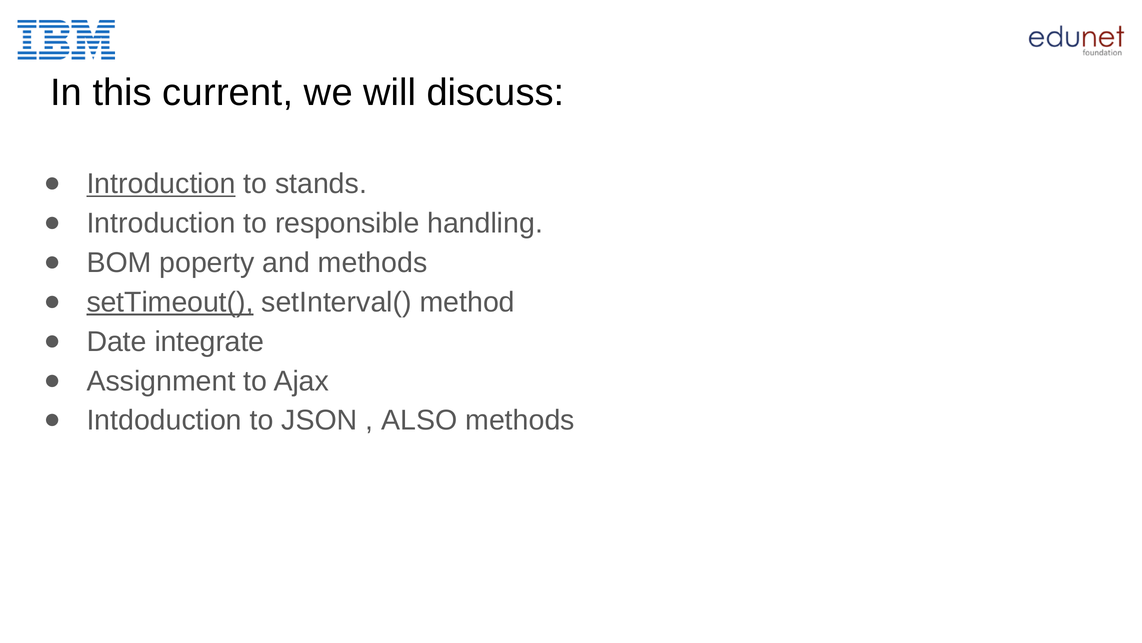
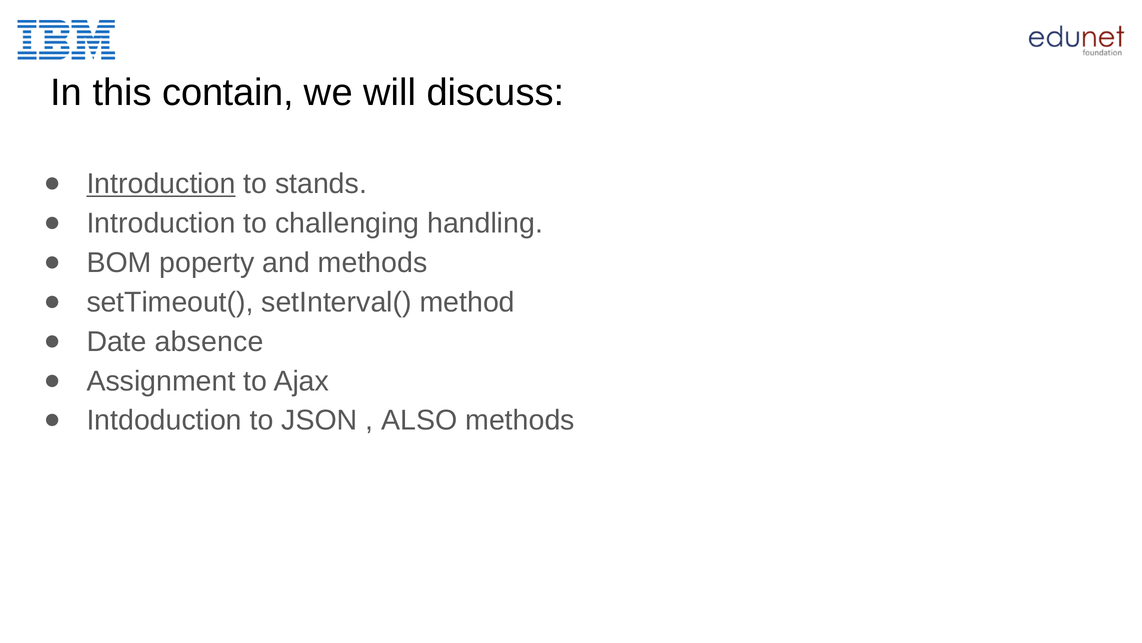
current: current -> contain (228, 93)
responsible: responsible -> challenging (347, 223)
setTimeout( underline: present -> none (170, 302)
integrate: integrate -> absence (209, 341)
